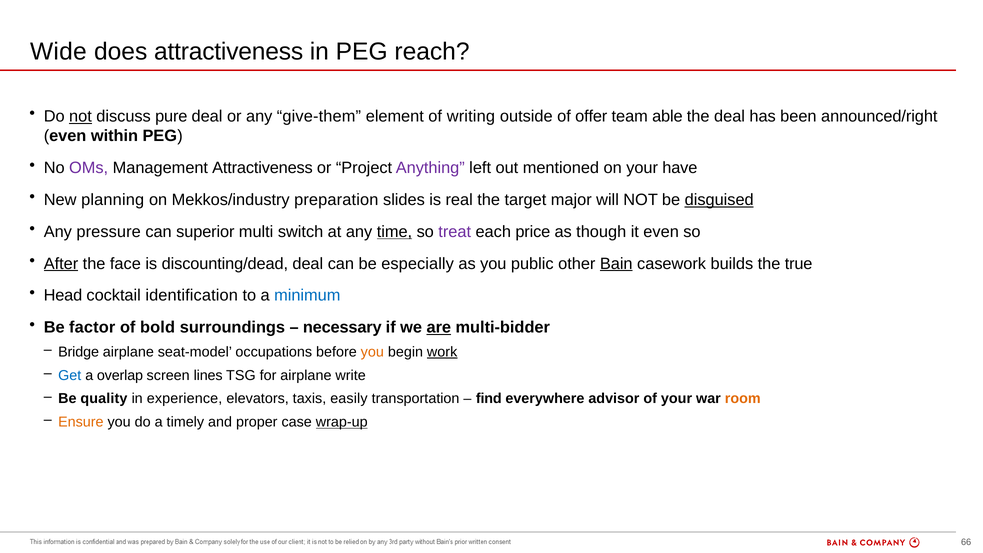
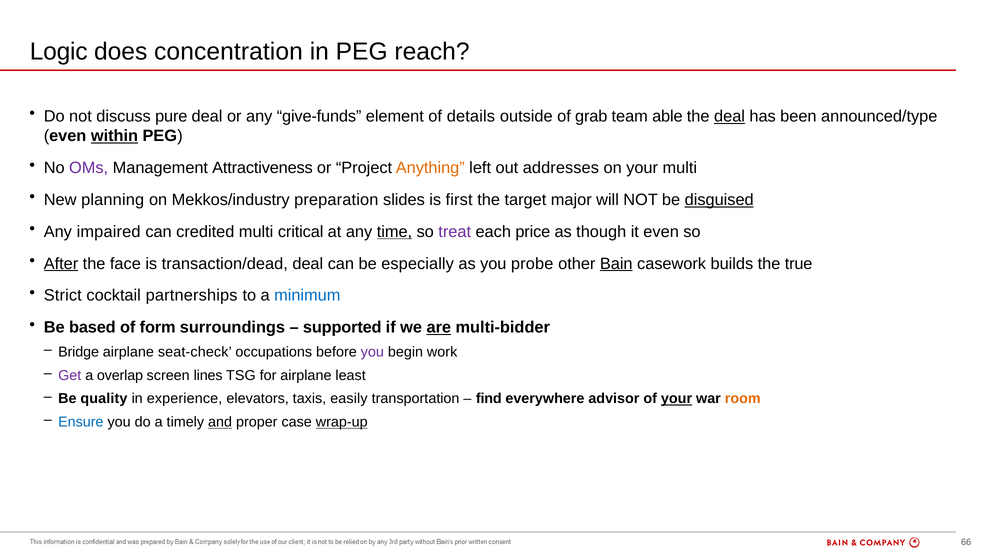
Wide: Wide -> Logic (59, 52)
does attractiveness: attractiveness -> concentration (228, 52)
not underline: present -> none (80, 116)
give-them: give-them -> give-funds (319, 116)
writing: writing -> details (471, 116)
offer: offer -> grab (591, 116)
deal underline: none -> present (730, 116)
announced/right: announced/right -> announced/type (879, 116)
within underline: none -> present (114, 136)
Anything colour: purple -> orange (430, 168)
mentioned: mentioned -> addresses (561, 168)
your have: have -> multi (680, 168)
real: real -> first (459, 200)
pressure: pressure -> impaired (109, 232)
superior: superior -> credited (205, 232)
switch: switch -> critical (301, 232)
discounting/dead: discounting/dead -> transaction/dead (225, 264)
public: public -> probe (532, 264)
Head: Head -> Strict (63, 296)
identification: identification -> partnerships (192, 296)
factor: factor -> based (92, 327)
bold: bold -> form (158, 327)
necessary: necessary -> supported (342, 327)
seat-model: seat-model -> seat-check (195, 352)
you colour: orange -> purple (372, 352)
work underline: present -> none (442, 352)
Get colour: blue -> purple (70, 375)
write: write -> least (351, 375)
your underline: none -> present (677, 399)
Ensure colour: orange -> blue (81, 422)
and underline: none -> present (220, 422)
